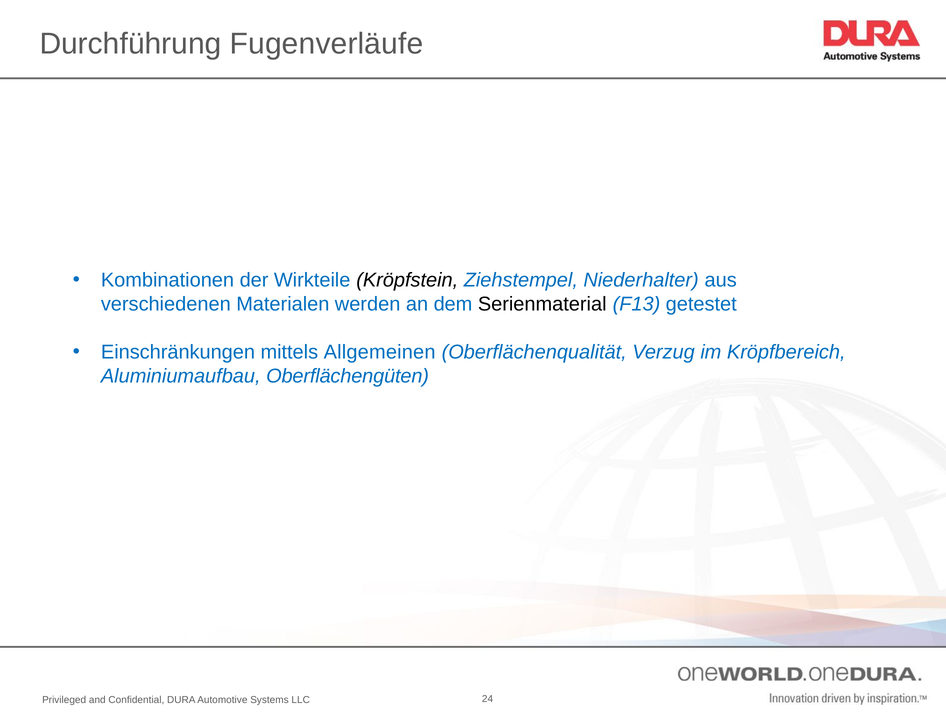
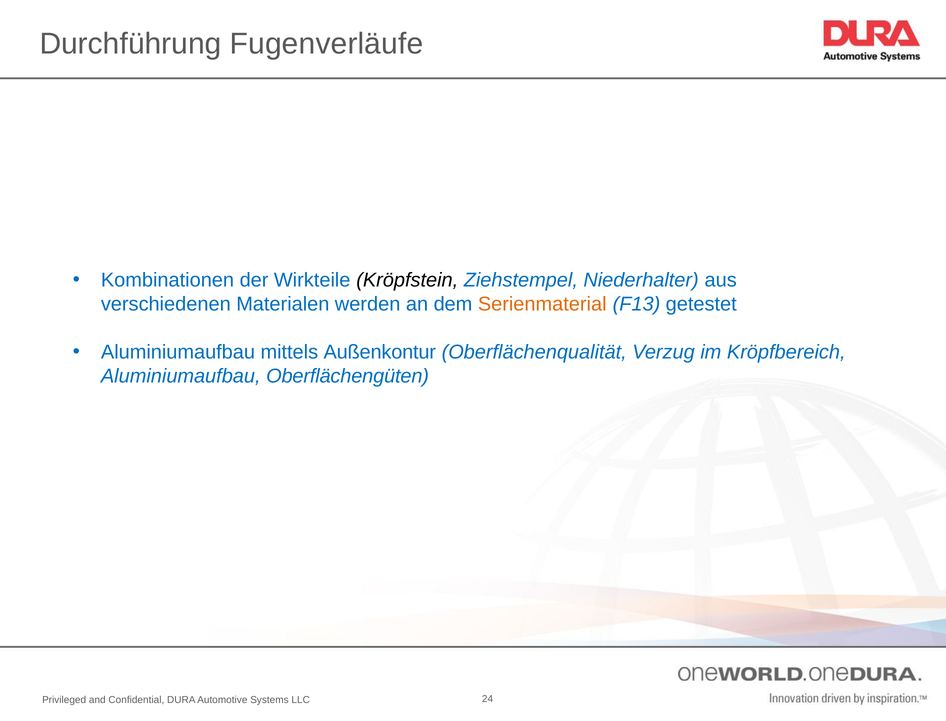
Serienmaterial colour: black -> orange (542, 304)
Einschränkungen: Einschränkungen -> Aluminiumaufbau (178, 352)
Allgemeinen: Allgemeinen -> Außenkontur (380, 352)
